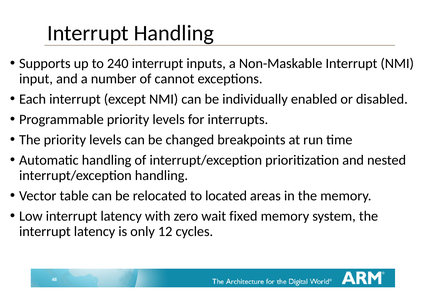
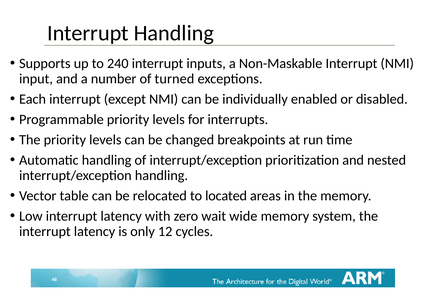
cannot: cannot -> turned (174, 79)
fixed: fixed -> wide (243, 216)
